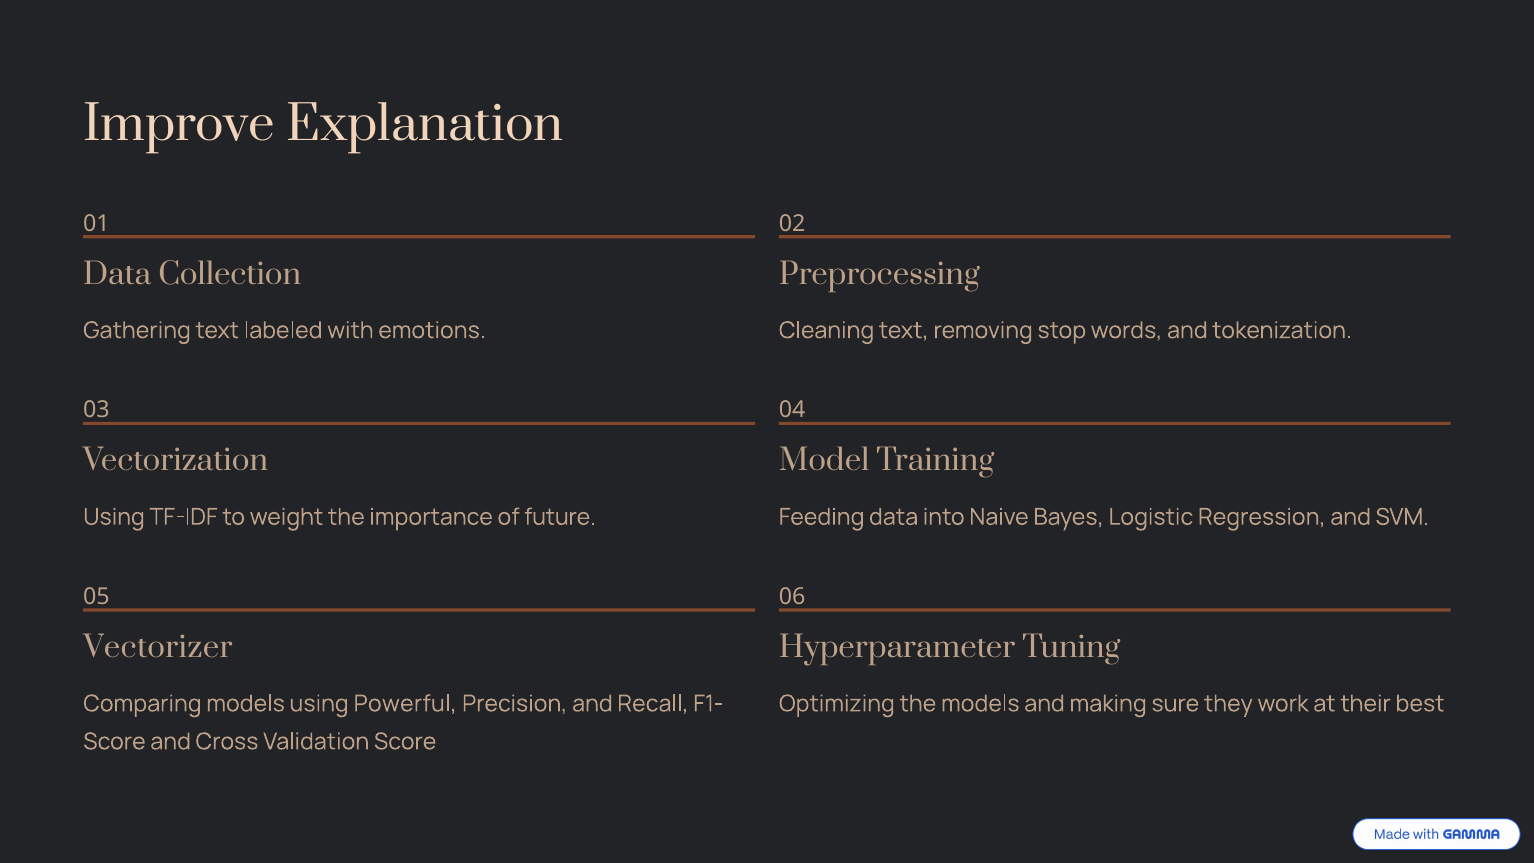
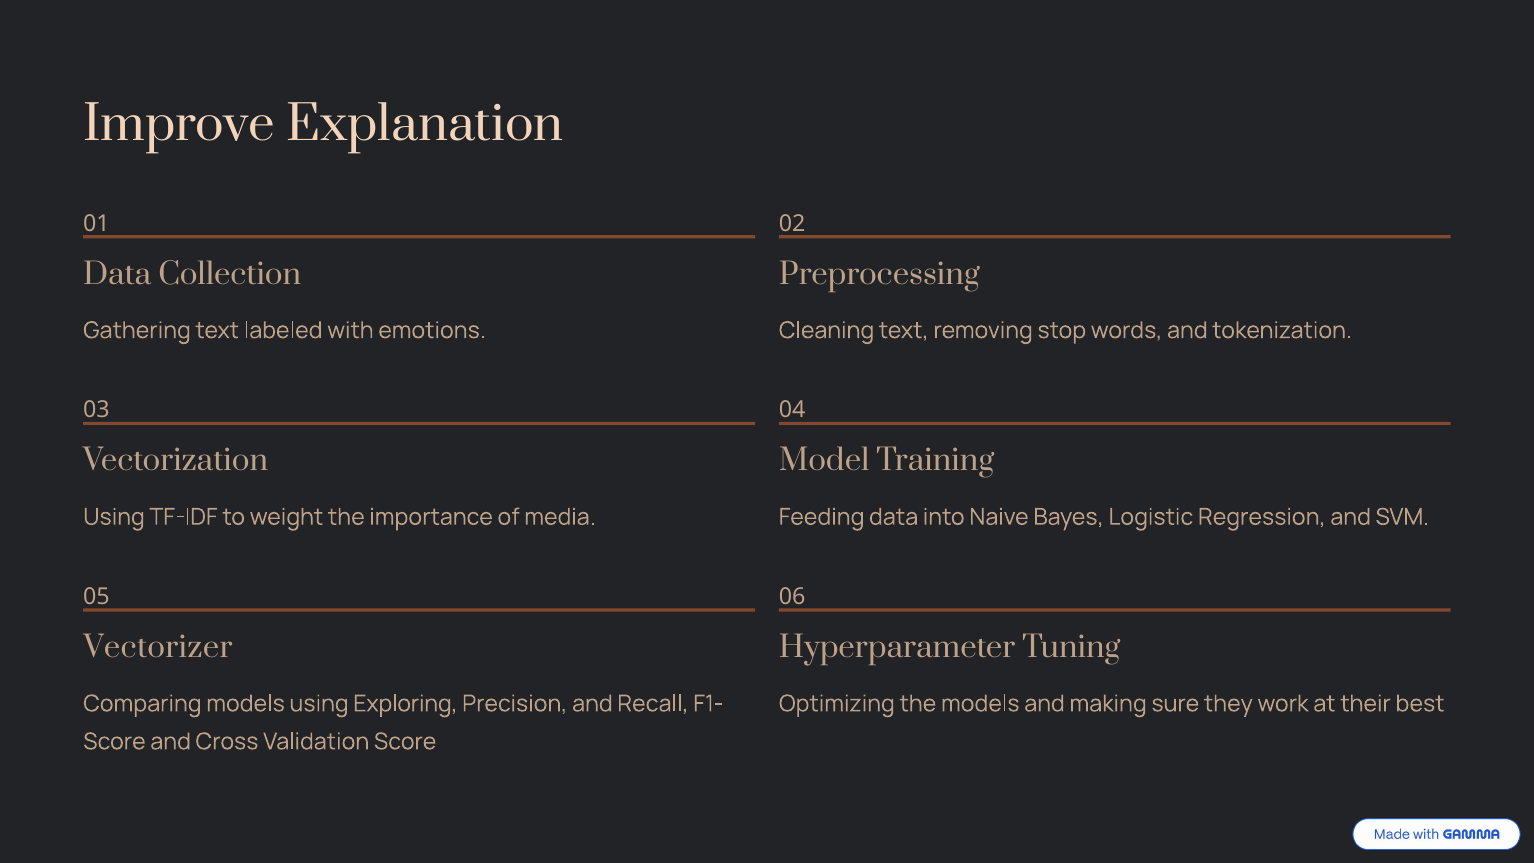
future: future -> media (560, 517)
Powerful: Powerful -> Exploring (405, 704)
